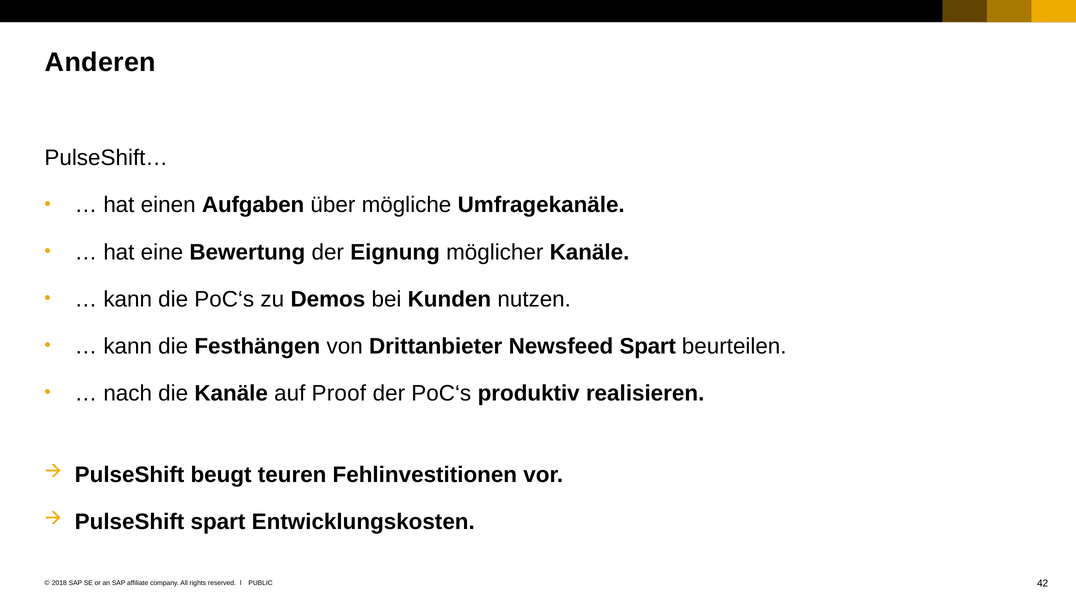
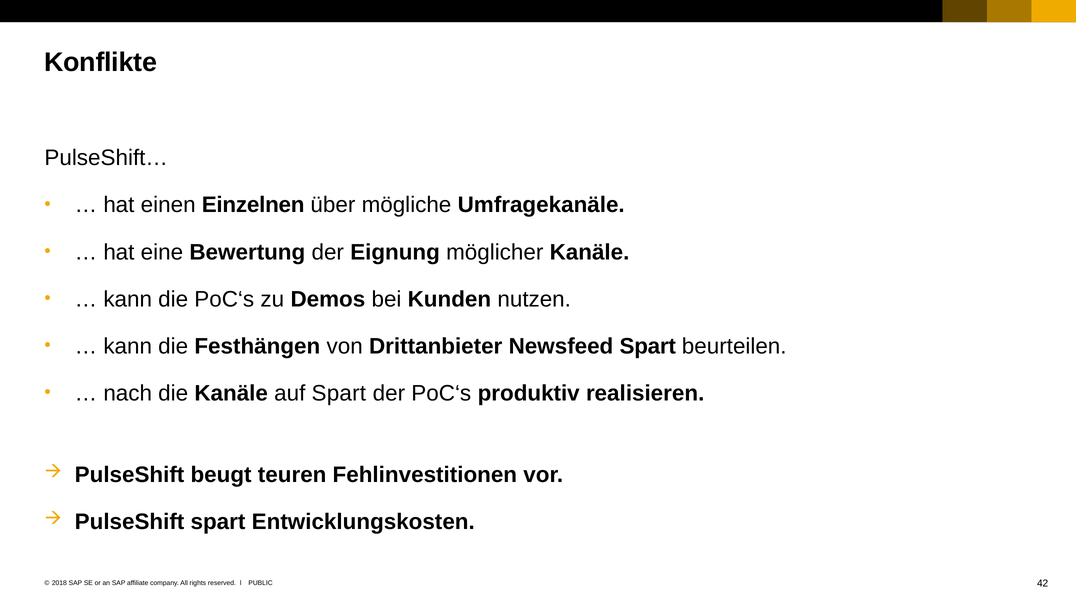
Anderen: Anderen -> Konflikte (101, 62)
Aufgaben: Aufgaben -> Einzelnen (253, 205)
auf Proof: Proof -> Spart (339, 394)
